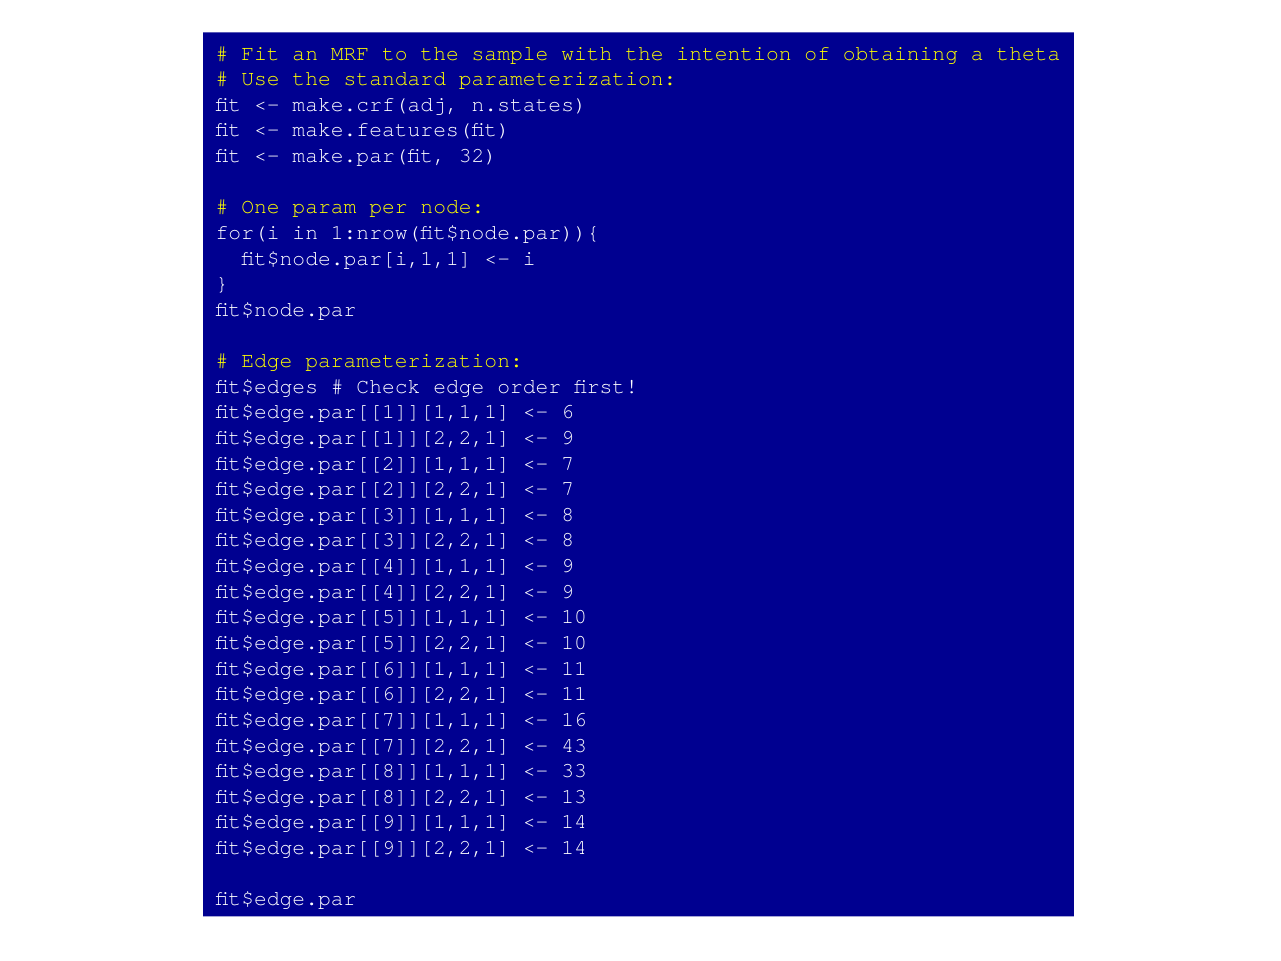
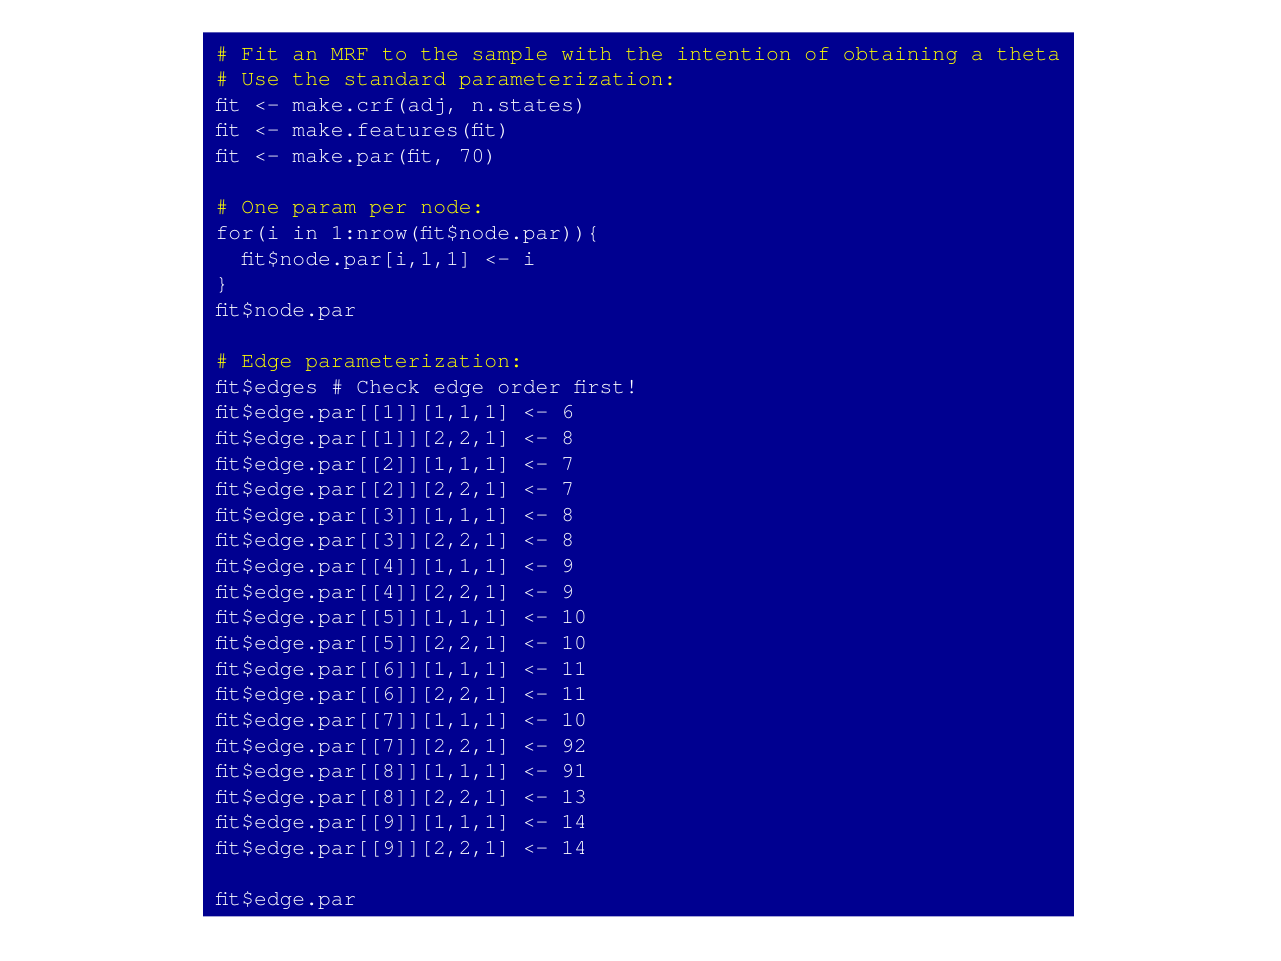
32: 32 -> 70 (478, 156)
9: 9 -> 8 (568, 437)
16: 16 -> 10 (574, 719)
43: 43 -> 92 (574, 745)
33: 33 -> 91 (574, 770)
